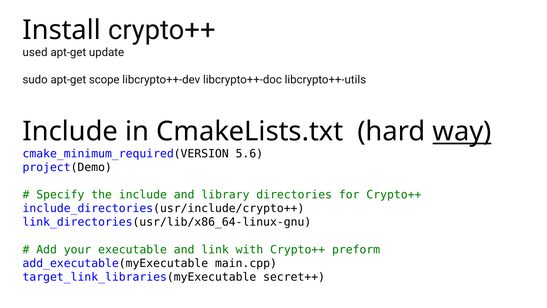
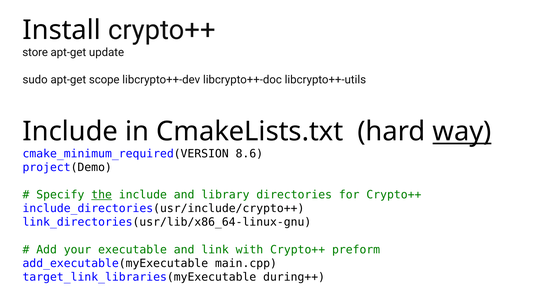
used: used -> store (35, 52)
5.6: 5.6 -> 8.6 (249, 154)
the underline: none -> present (102, 195)
secret++: secret++ -> during++ (294, 277)
